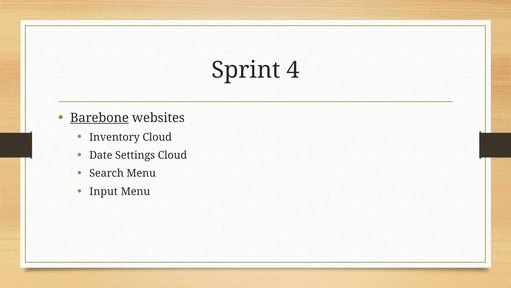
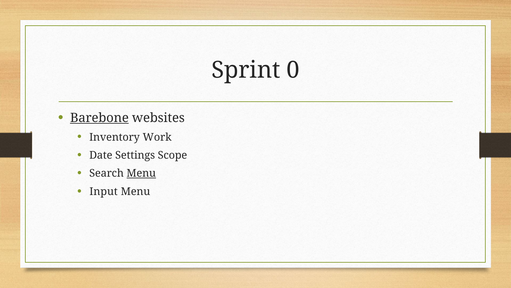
4: 4 -> 0 (293, 70)
Inventory Cloud: Cloud -> Work (157, 137)
Settings Cloud: Cloud -> Scope (172, 155)
Menu underline: none -> present (141, 173)
